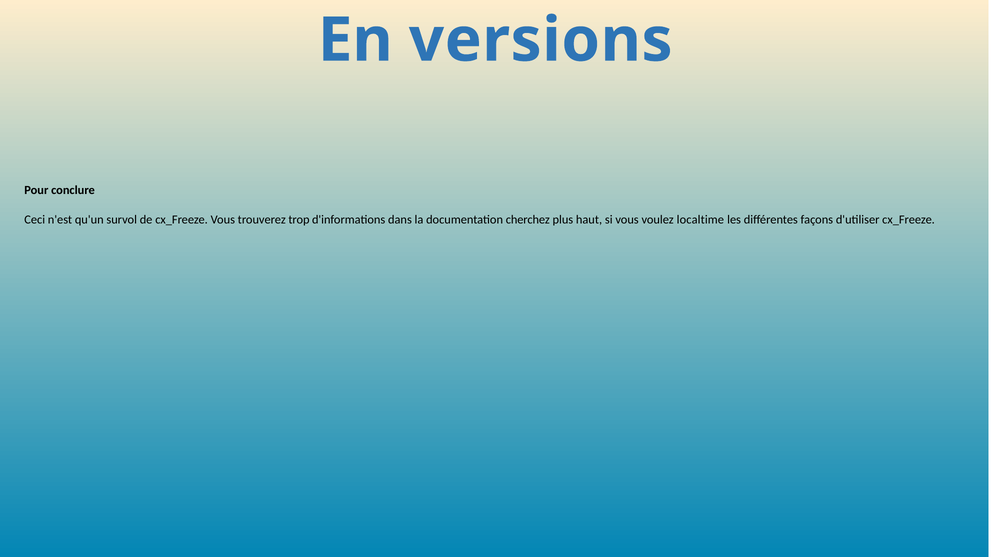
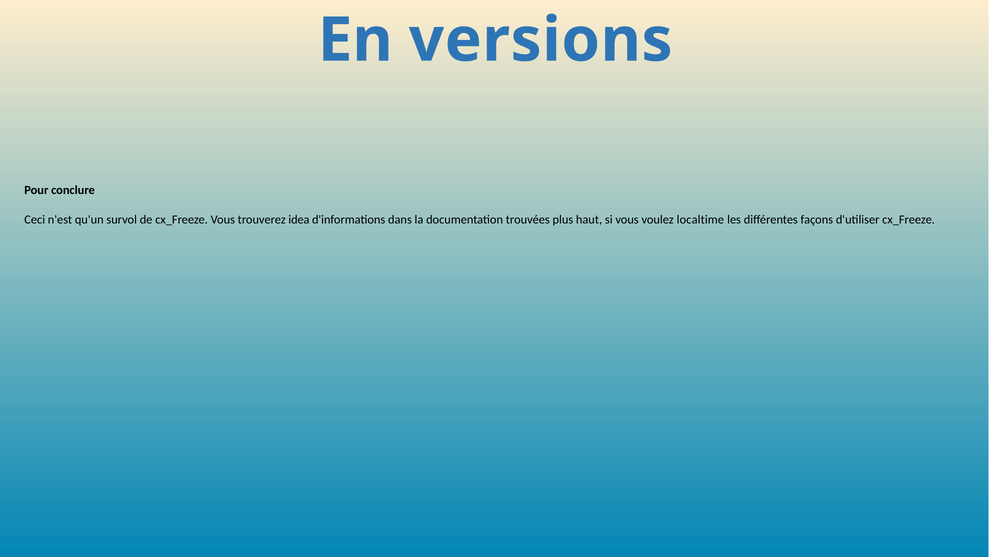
trop: trop -> idea (299, 220)
cherchez: cherchez -> trouvées (528, 220)
